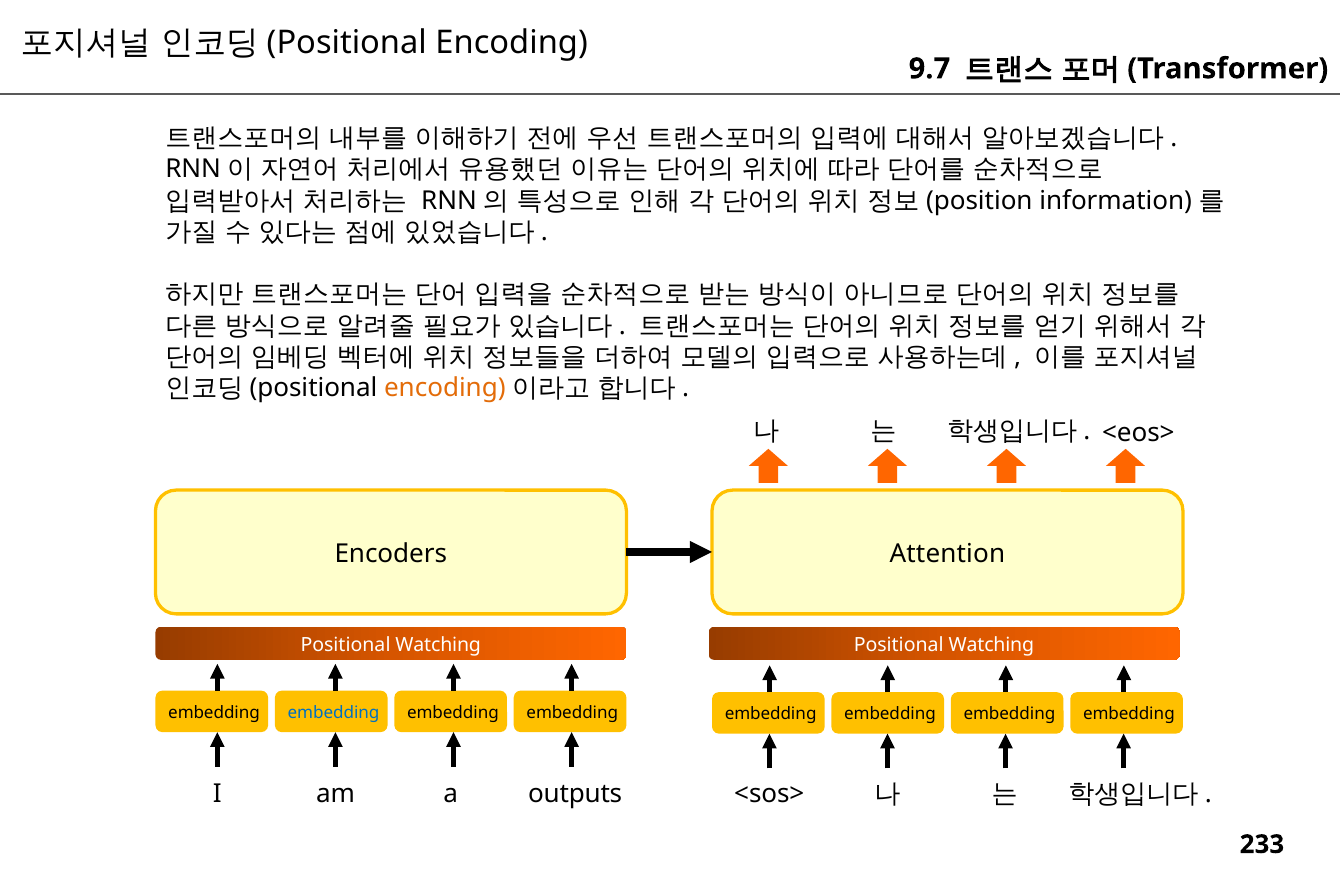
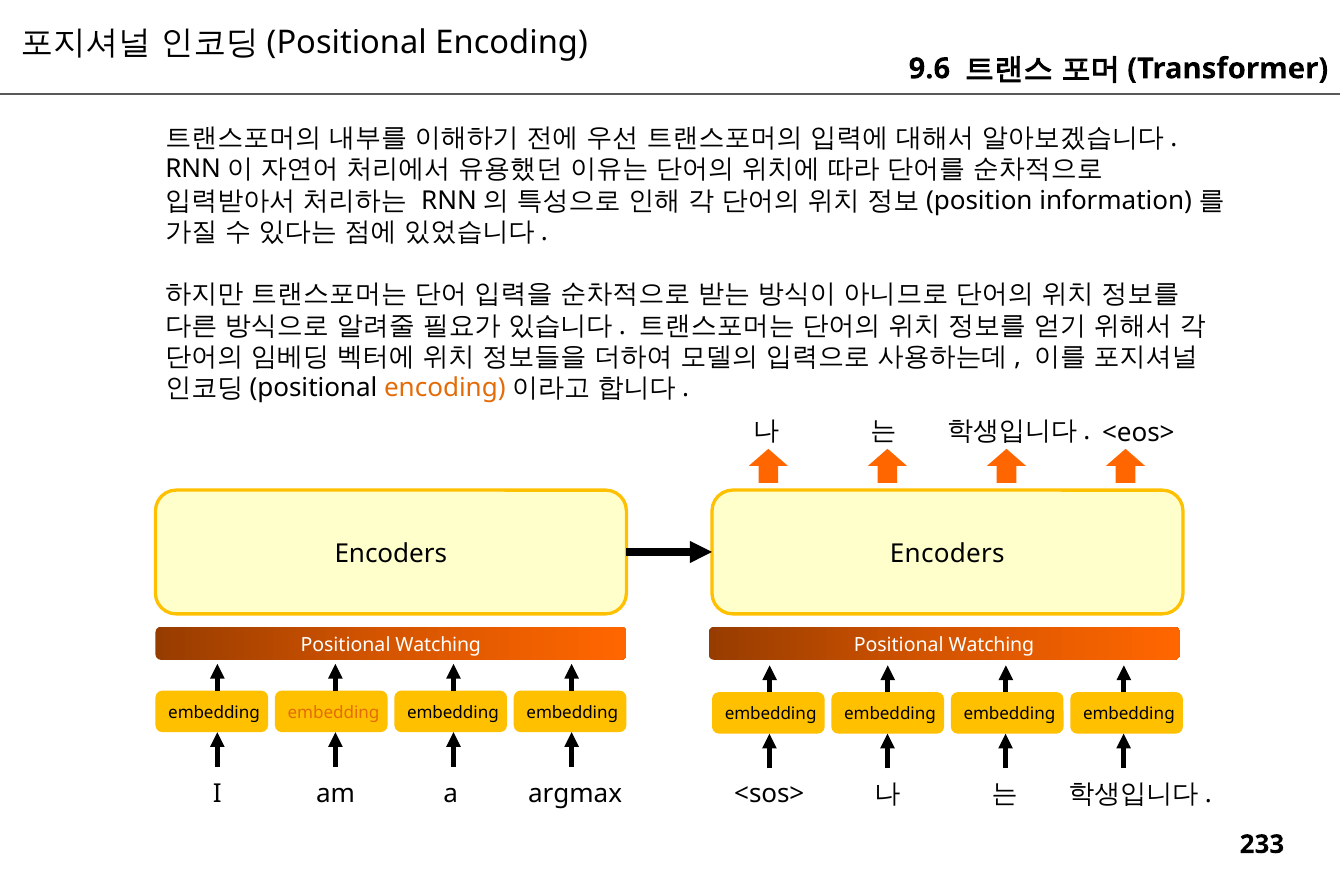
9.7: 9.7 -> 9.6 (929, 69)
Encoders Attention: Attention -> Encoders (947, 554)
embedding colour: blue -> orange (334, 713)
outputs: outputs -> argmax (575, 794)
